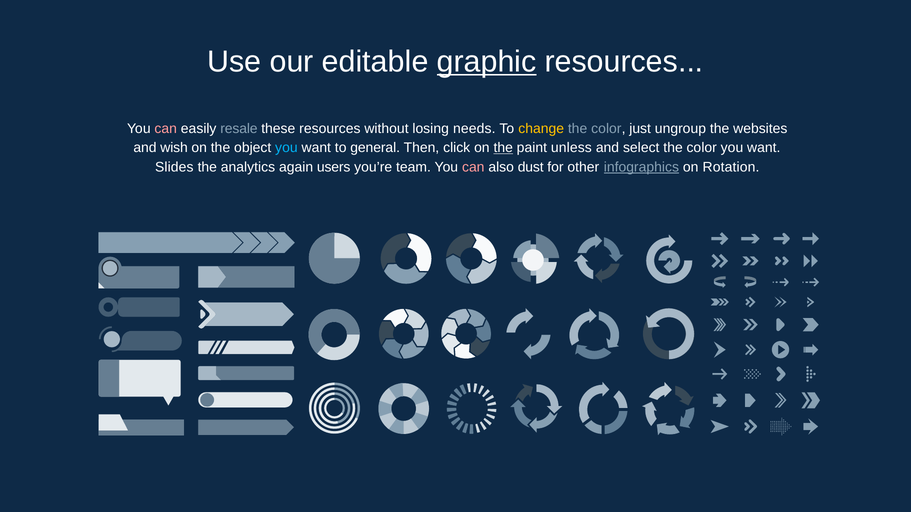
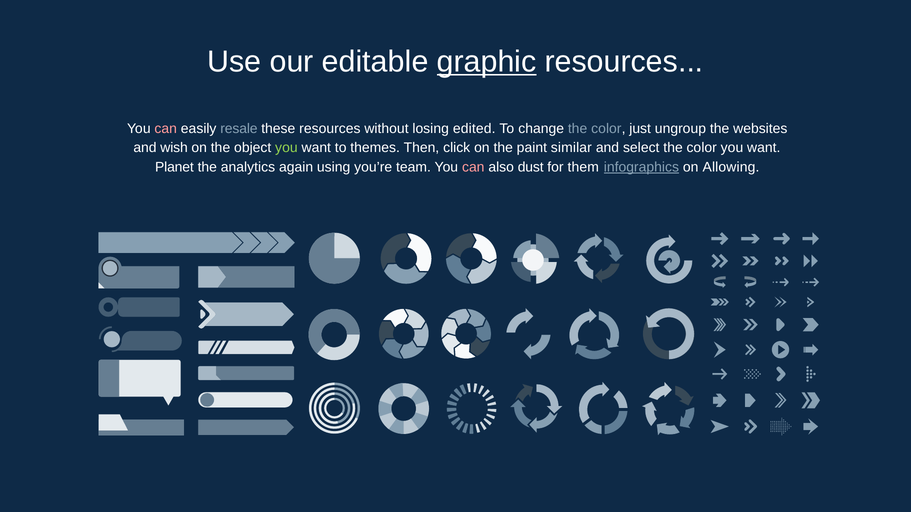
needs: needs -> edited (474, 129)
change colour: yellow -> white (541, 129)
you colour: light blue -> light green (286, 148)
general: general -> themes (375, 148)
the underline: present -> none (503, 148)
unless: unless -> similar (571, 148)
Slides: Slides -> Planet (174, 167)
users: users -> using (334, 167)
other: other -> them (583, 167)
Rotation: Rotation -> Allowing (731, 167)
